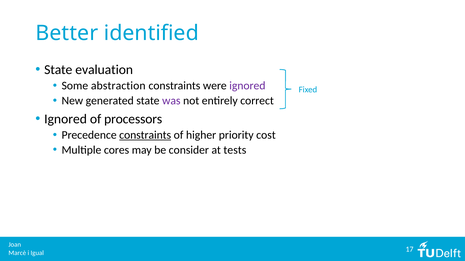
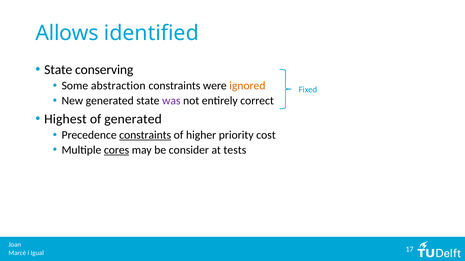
Better: Better -> Allows (67, 33)
evaluation: evaluation -> conserving (104, 70)
ignored colour: purple -> orange (247, 86)
Ignored: Ignored -> Highest (65, 119)
of processors: processors -> generated (133, 119)
cores underline: none -> present (117, 150)
